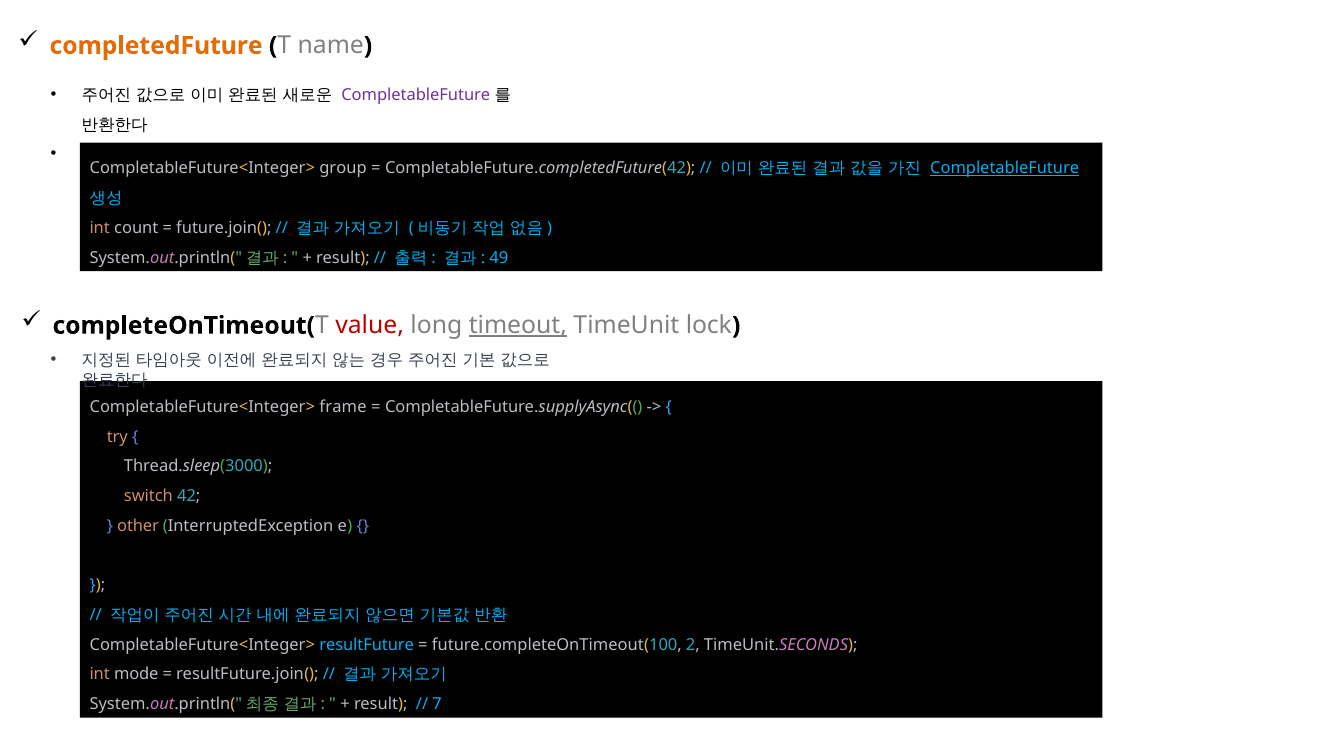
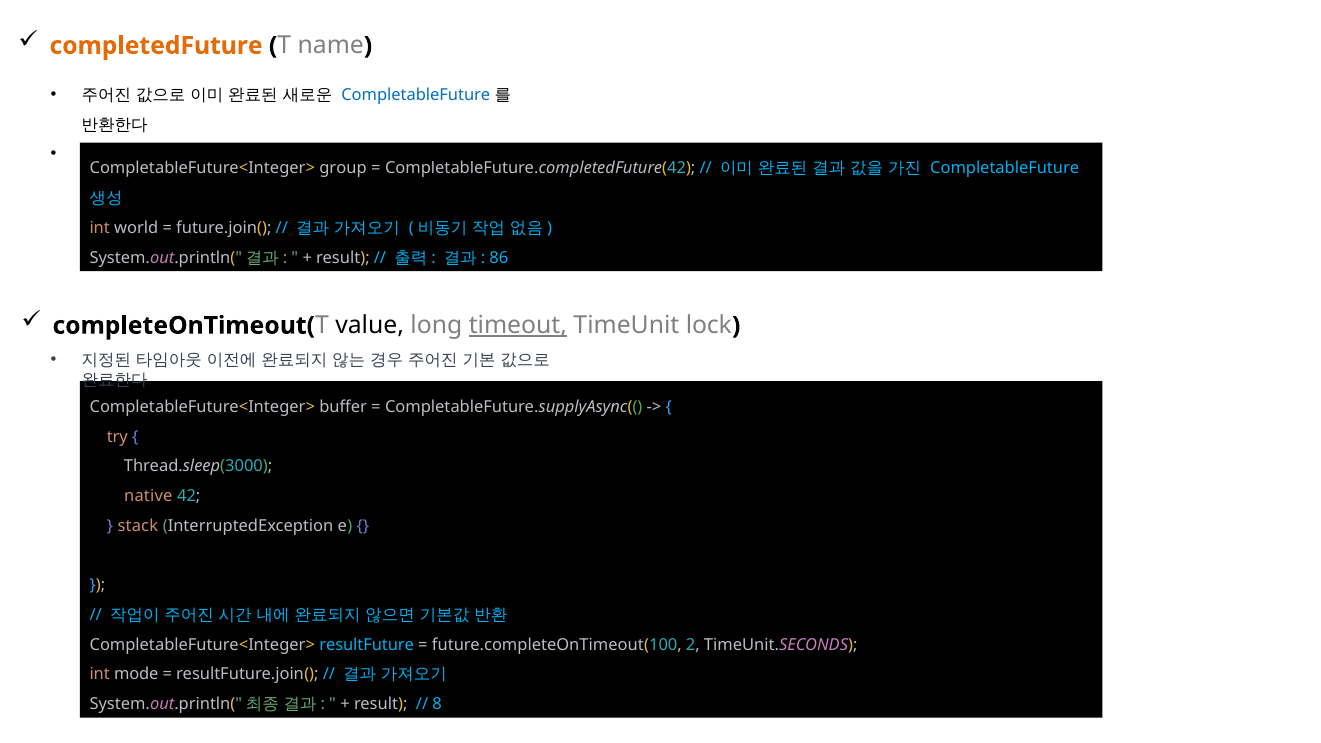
CompletableFuture colour: purple -> blue (416, 95)
CompletableFuture underline: present -> none (1005, 168)
count: count -> world (136, 228)
49: 49 -> 86 (499, 258)
value colour: red -> black (370, 326)
frame: frame -> buffer (343, 407)
switch: switch -> native (148, 496)
other: other -> stack (138, 526)
7: 7 -> 8 (437, 704)
